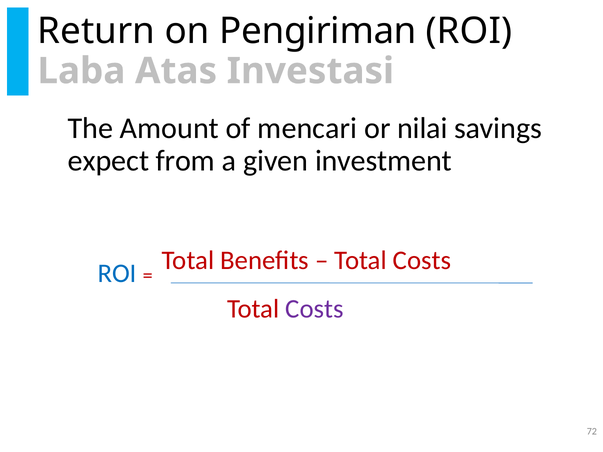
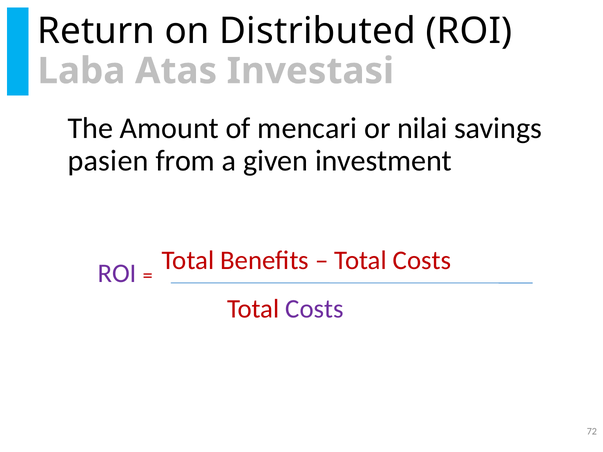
Pengiriman: Pengiriman -> Distributed (318, 31)
expect: expect -> pasien (108, 161)
ROI colour: blue -> purple (117, 274)
